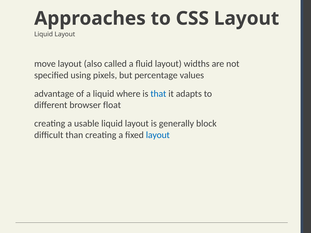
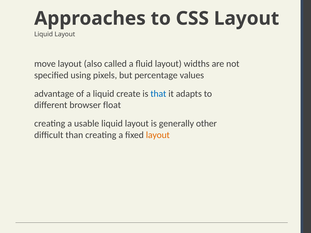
where: where -> create (128, 94)
block: block -> other (206, 124)
layout colour: blue -> orange (158, 135)
